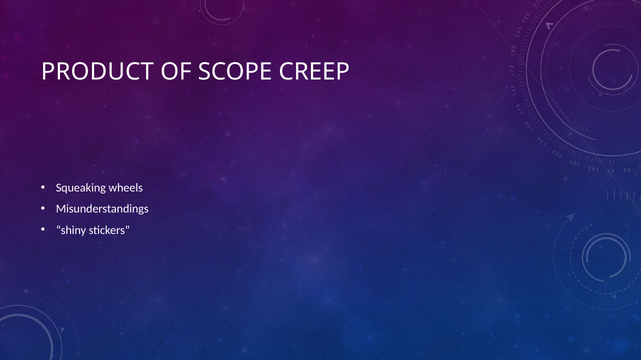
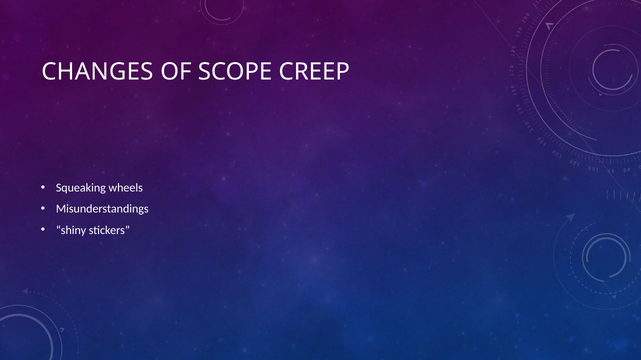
PRODUCT: PRODUCT -> CHANGES (97, 72)
